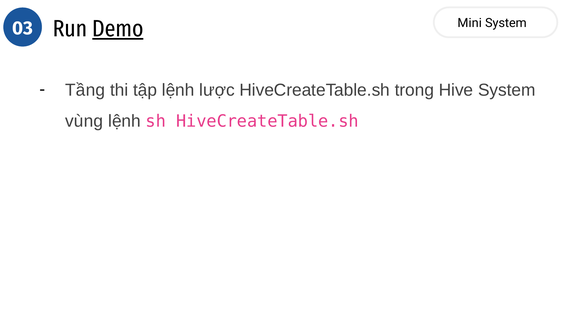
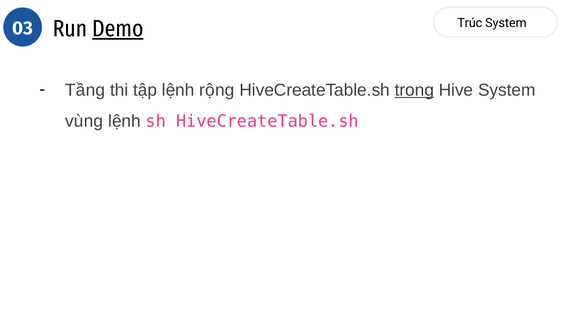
Mini: Mini -> Trúc (470, 23)
lược: lược -> rộng (217, 90)
trong underline: none -> present (414, 90)
